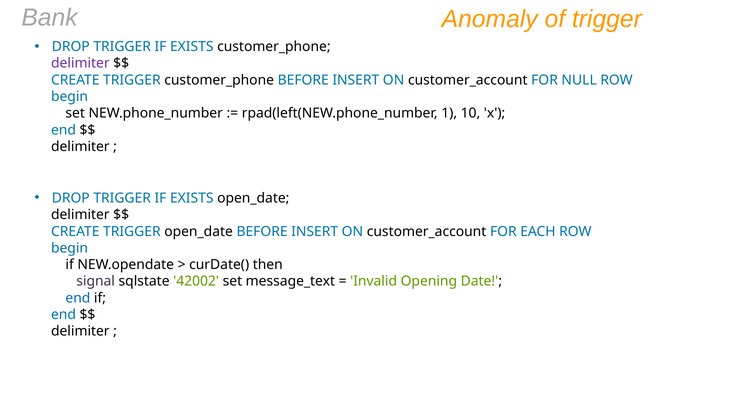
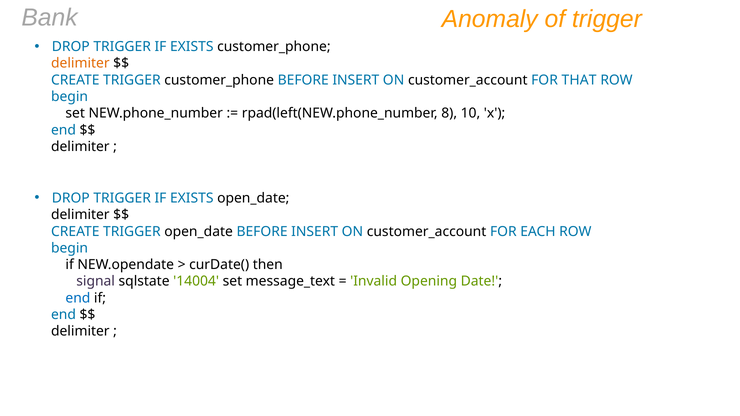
delimiter colour: purple -> orange (80, 63)
NULL: NULL -> THAT (579, 80)
1: 1 -> 8 (449, 113)
42002: 42002 -> 14004 (196, 282)
